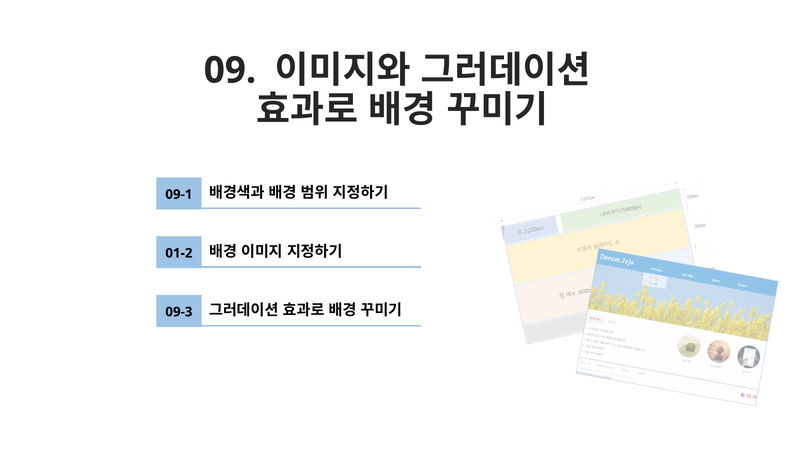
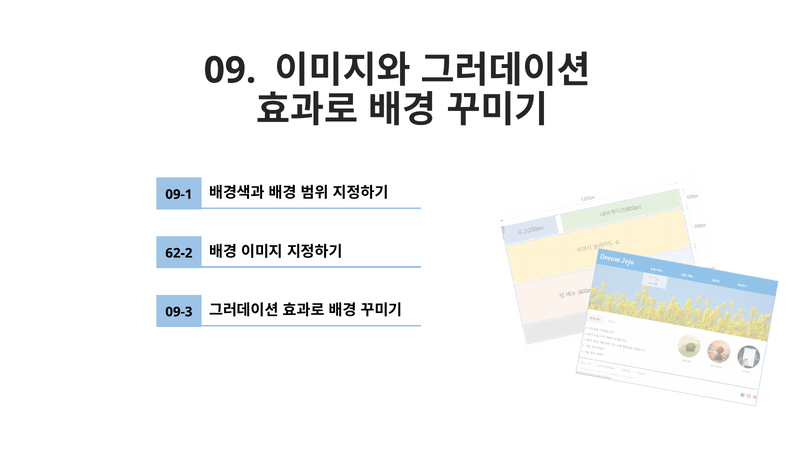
01-2: 01-2 -> 62-2 (179, 253)
